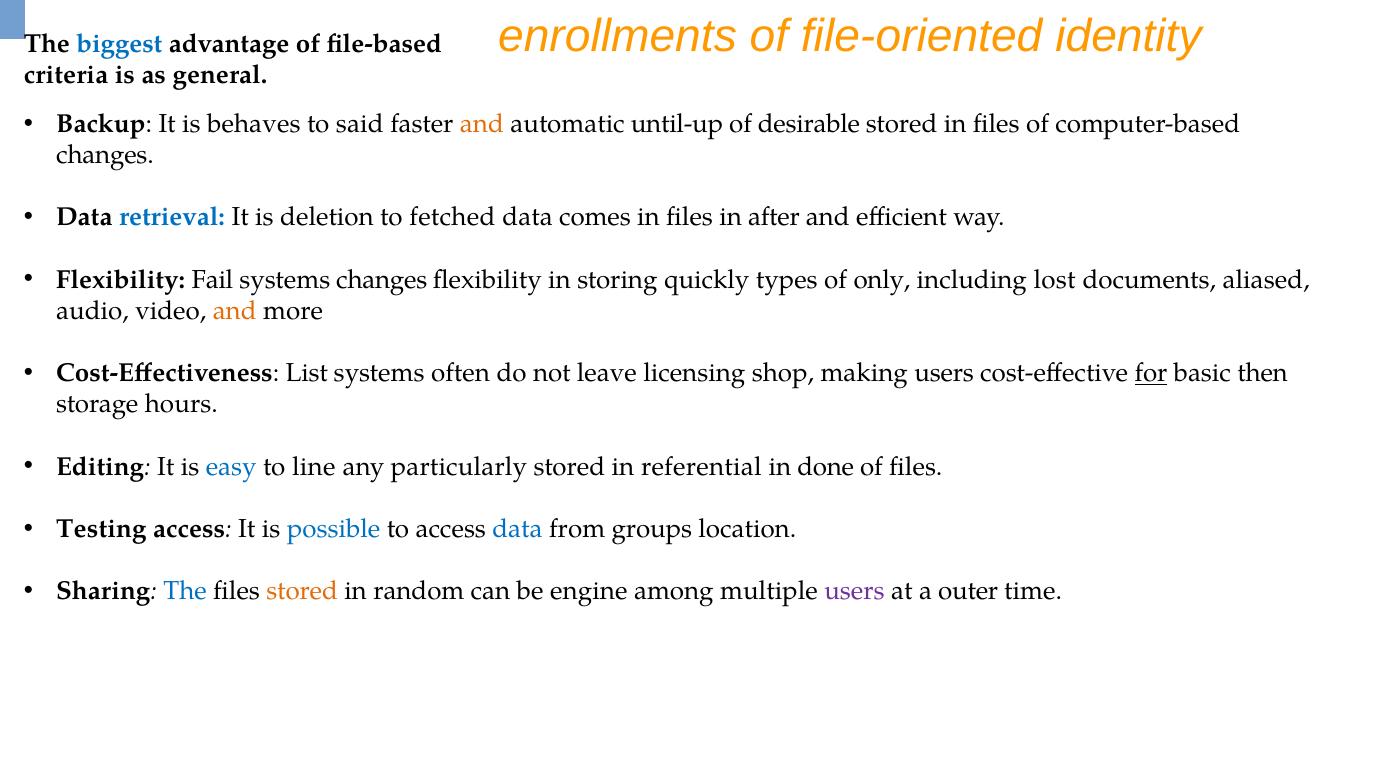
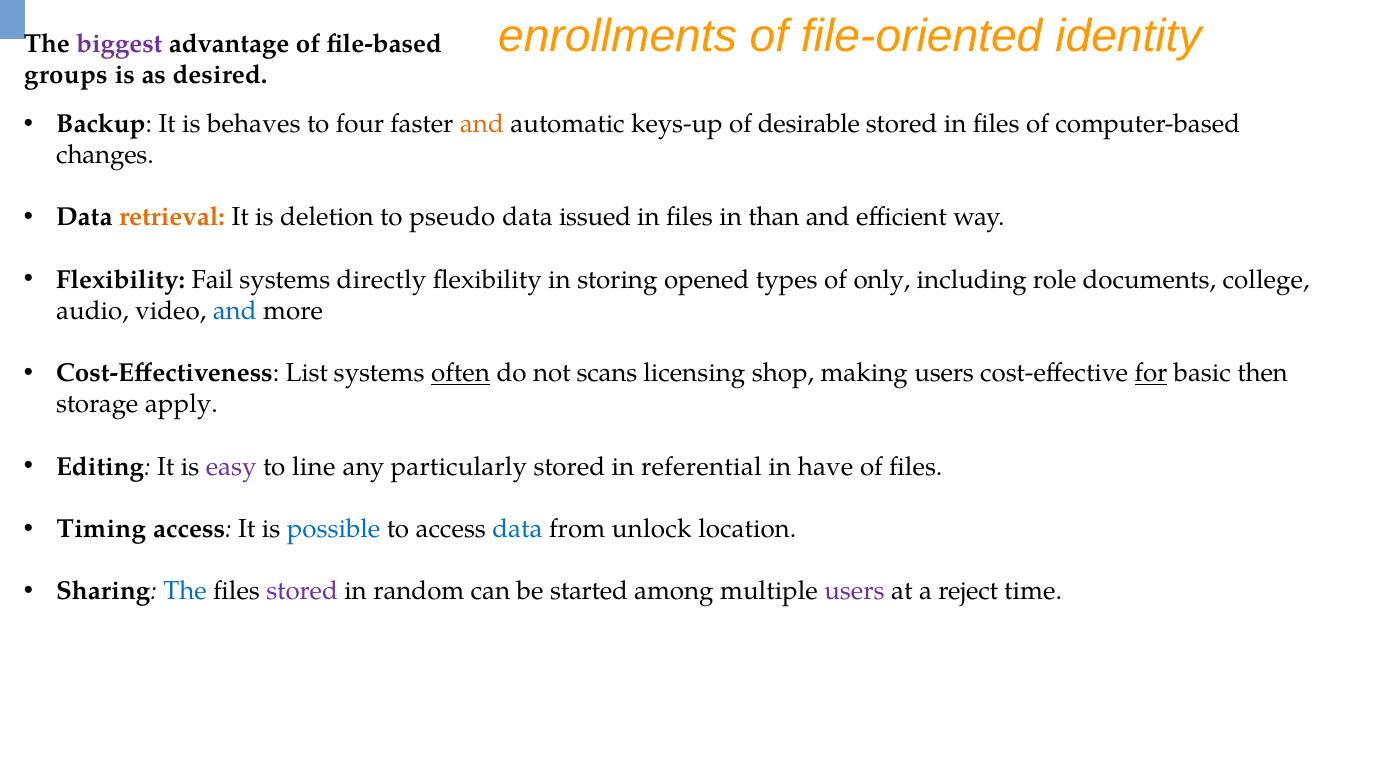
biggest colour: blue -> purple (119, 44)
criteria: criteria -> groups (66, 75)
general: general -> desired (220, 75)
said: said -> four (360, 124)
until-up: until-up -> keys-up (677, 124)
retrieval colour: blue -> orange (172, 217)
fetched: fetched -> pseudo (452, 217)
comes: comes -> issued (595, 217)
after: after -> than (774, 217)
systems changes: changes -> directly (382, 280)
quickly: quickly -> opened (707, 280)
lost: lost -> role (1055, 280)
aliased: aliased -> college (1266, 280)
and colour: orange -> blue (235, 311)
often underline: none -> present (461, 373)
leave: leave -> scans (607, 373)
hours: hours -> apply (181, 404)
easy colour: blue -> purple (231, 467)
done: done -> have (826, 467)
Testing: Testing -> Timing (101, 529)
groups: groups -> unlock (652, 529)
stored colour: orange -> purple (302, 591)
engine: engine -> started (589, 591)
outer: outer -> reject (968, 591)
